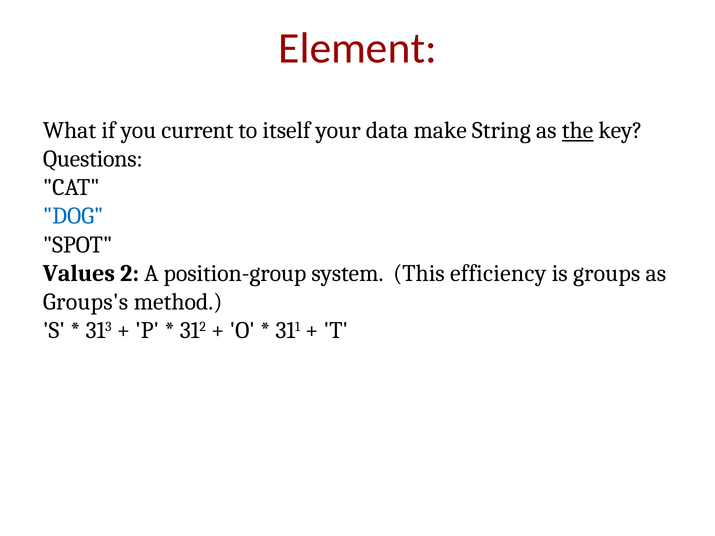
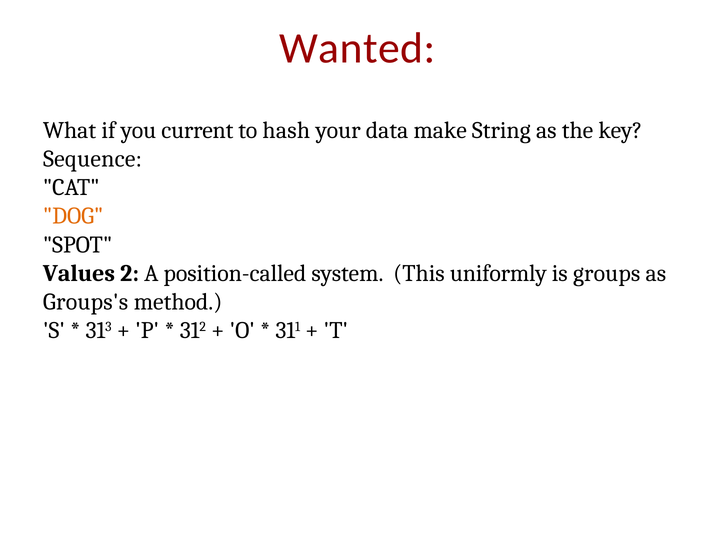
Element: Element -> Wanted (357, 48)
itself: itself -> hash (286, 130)
the underline: present -> none (578, 130)
Questions: Questions -> Sequence (93, 159)
DOG colour: blue -> orange (73, 216)
position-group: position-group -> position-called (235, 273)
efficiency: efficiency -> uniformly (498, 273)
